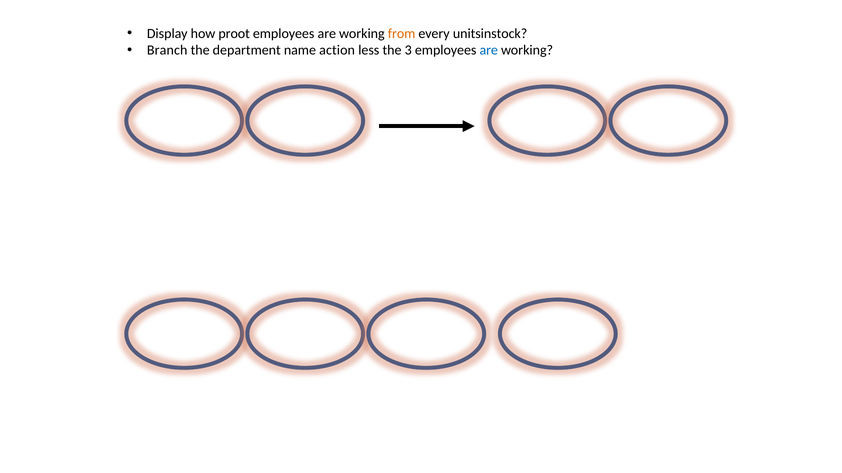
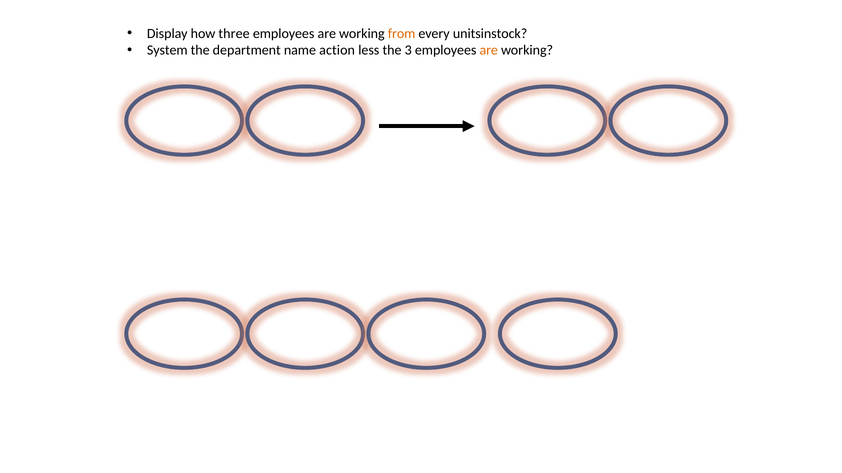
proot: proot -> three (234, 34)
Branch: Branch -> System (167, 50)
are colour: blue -> orange (489, 50)
